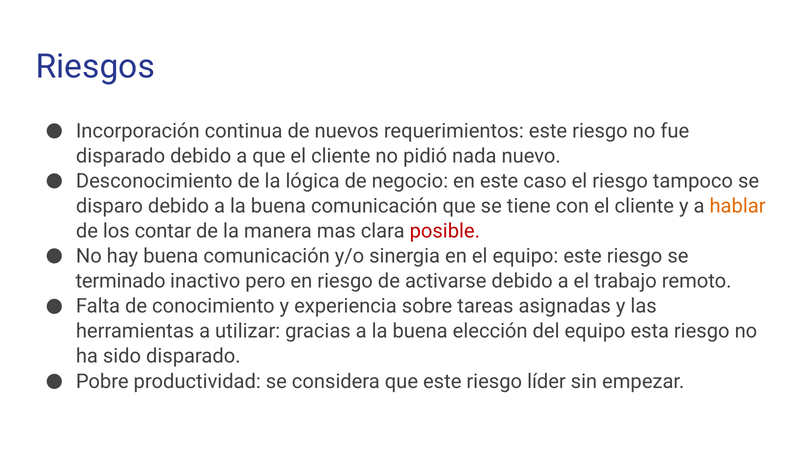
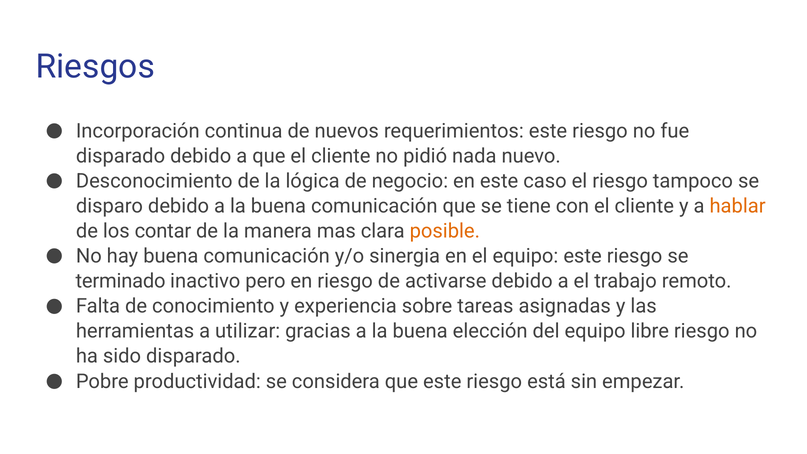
posible colour: red -> orange (445, 231)
esta: esta -> libre (650, 331)
líder: líder -> está (546, 381)
